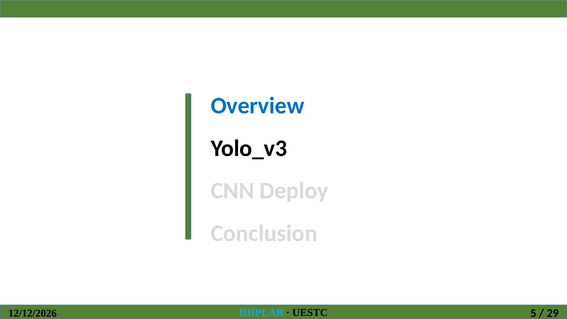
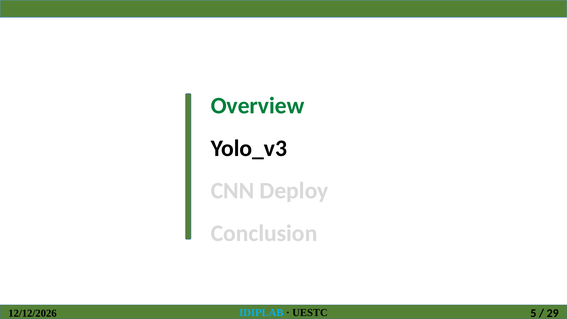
Overview colour: blue -> green (258, 106)
